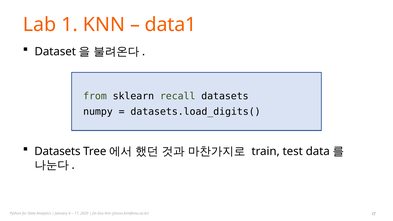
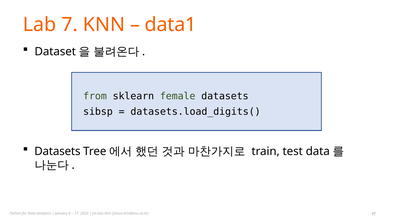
1: 1 -> 7 (70, 25)
recall: recall -> female (178, 96)
numpy: numpy -> sibsp (98, 112)
